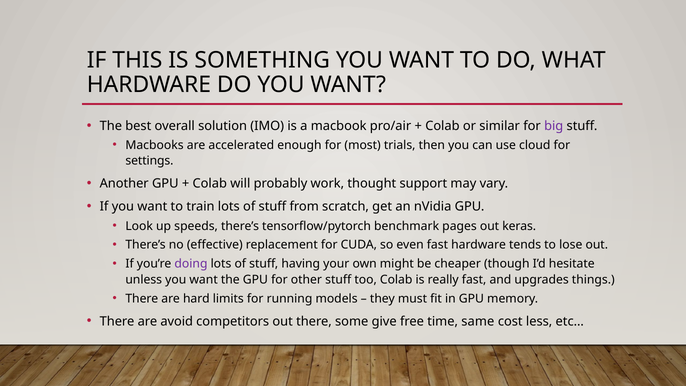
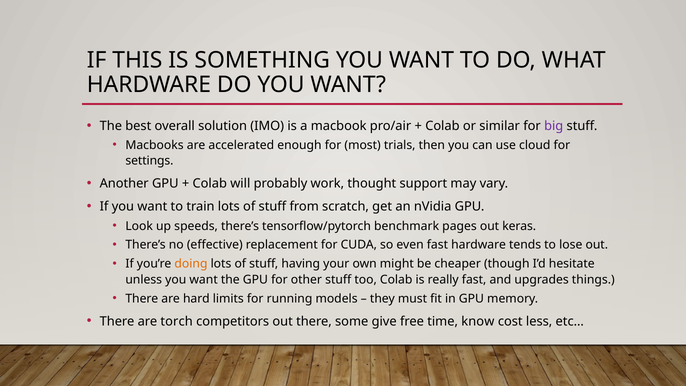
doing colour: purple -> orange (191, 264)
avoid: avoid -> torch (177, 321)
same: same -> know (478, 321)
